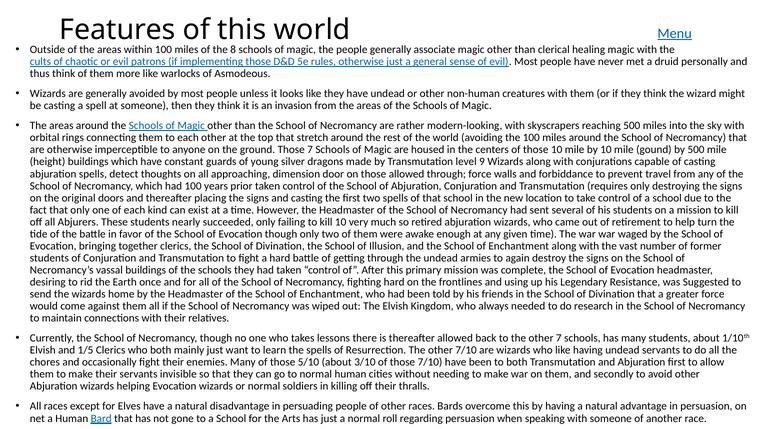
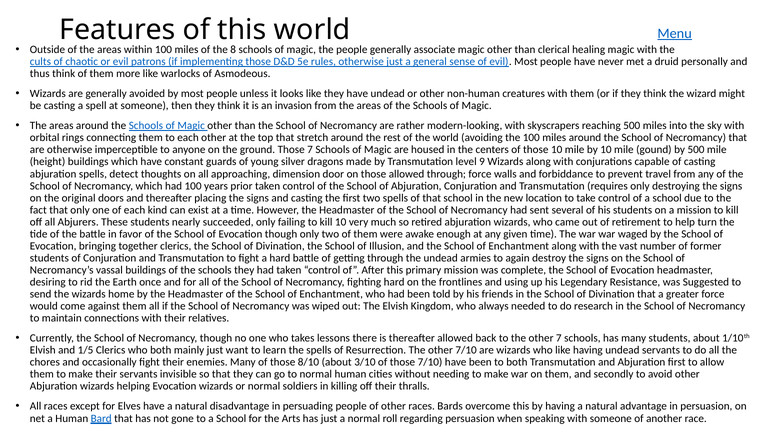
5/10: 5/10 -> 8/10 (308, 362)
